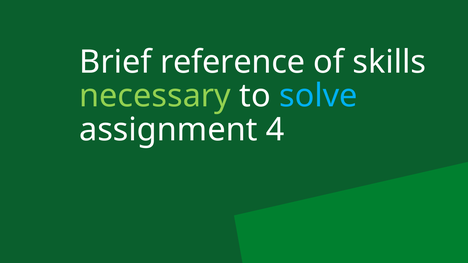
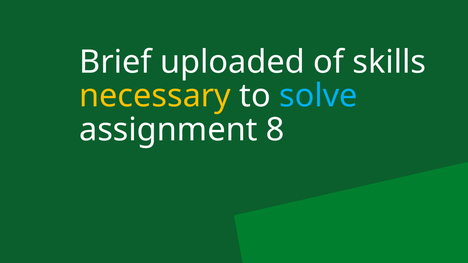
reference: reference -> uploaded (232, 62)
necessary colour: light green -> yellow (155, 96)
4: 4 -> 8 (275, 130)
